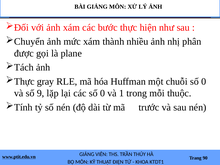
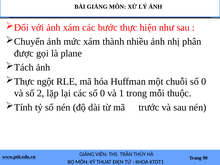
gray: gray -> ngột (45, 81)
9: 9 -> 2 (41, 93)
